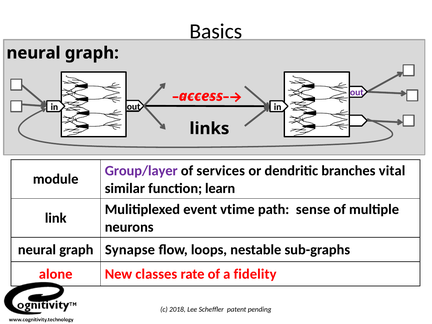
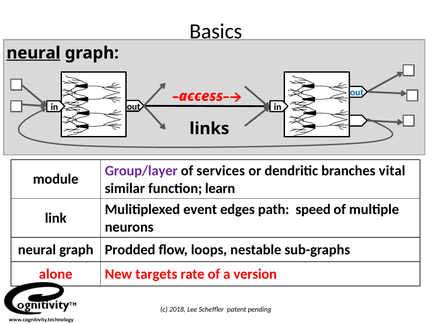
neural underline: none -> present (34, 53)
out colour: purple -> blue (357, 92)
vtime: vtime -> edges (237, 210)
sense: sense -> speed (313, 210)
Synapse: Synapse -> Prodded (130, 250)
classes: classes -> targets (156, 274)
fidelity: fidelity -> version (255, 274)
